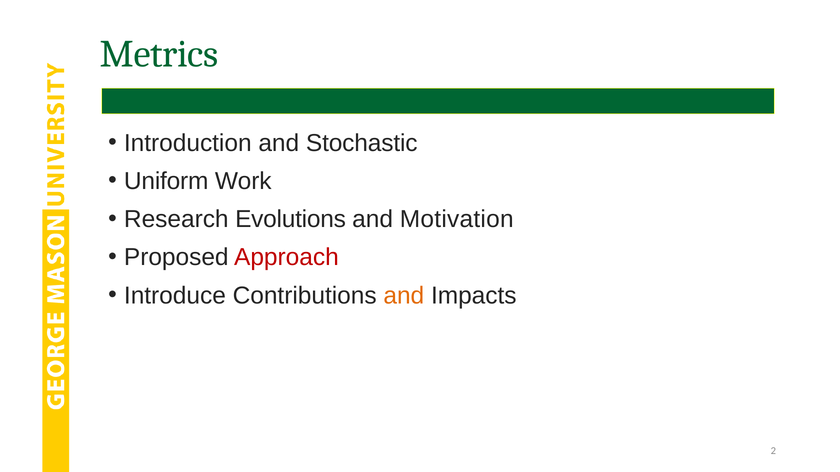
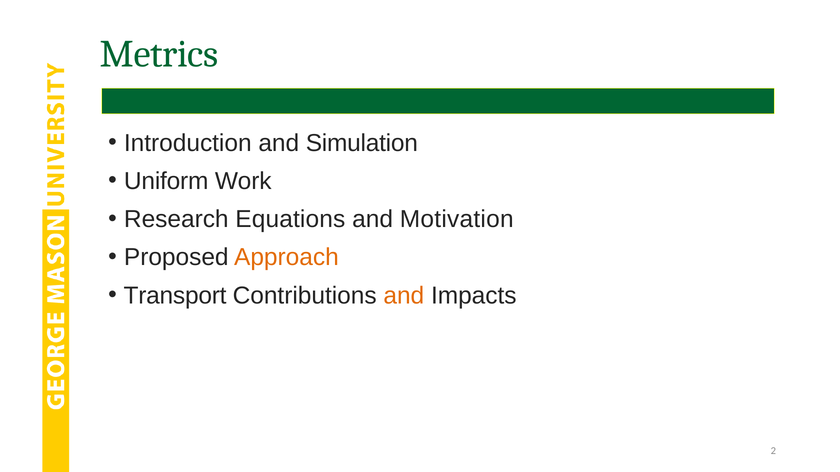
Stochastic: Stochastic -> Simulation (362, 143)
Evolutions: Evolutions -> Equations (290, 220)
Approach colour: red -> orange (286, 258)
Introduce: Introduce -> Transport (175, 296)
